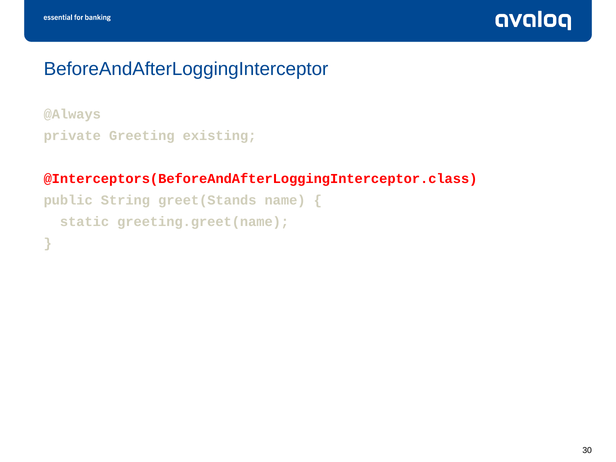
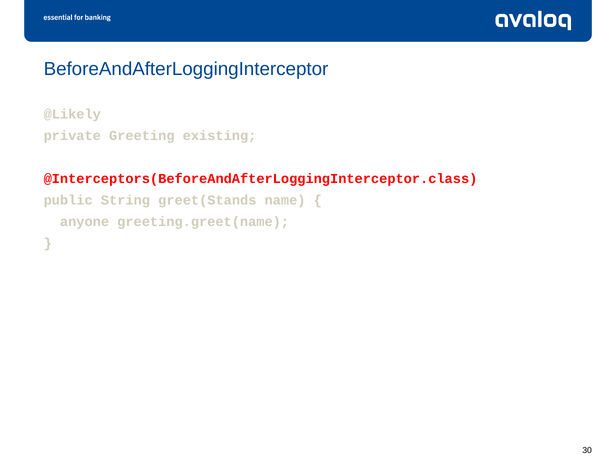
@Always: @Always -> @Likely (72, 114)
static: static -> anyone (85, 222)
